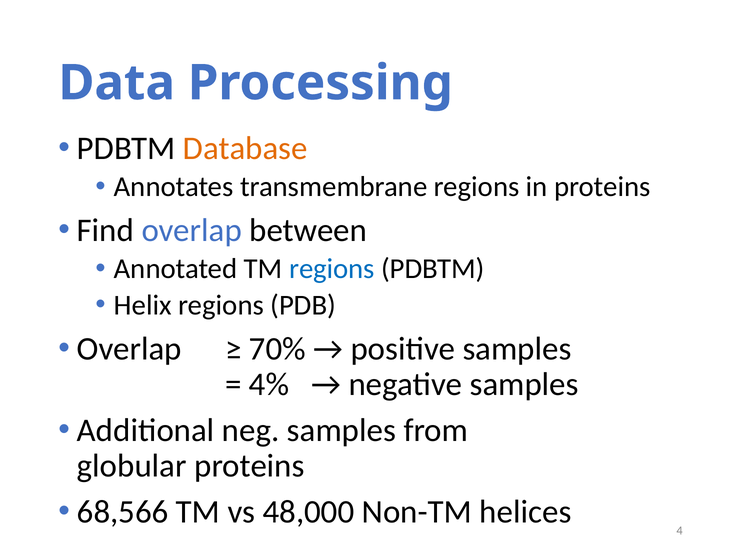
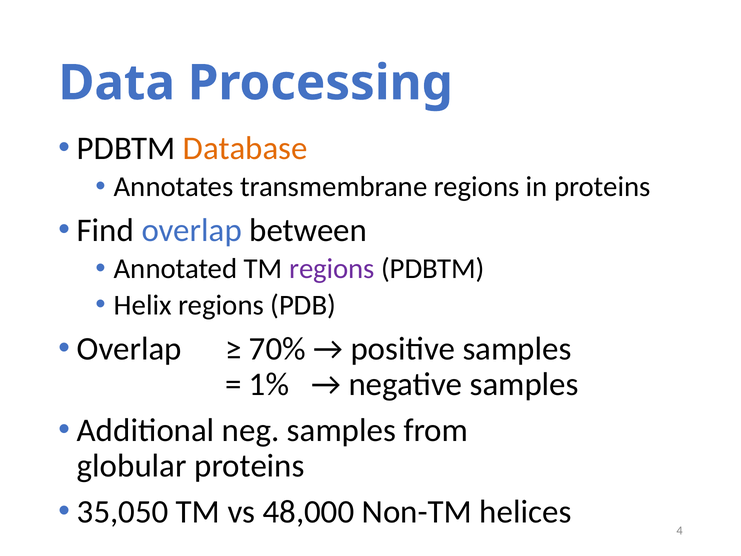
regions colour: blue -> purple (332, 269)
4%: 4% -> 1% (269, 384)
68,566: 68,566 -> 35,050 (123, 511)
